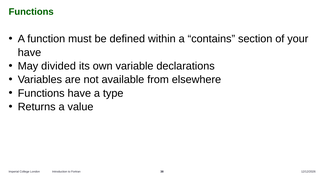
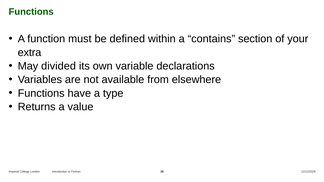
have: have -> extra (30, 53)
